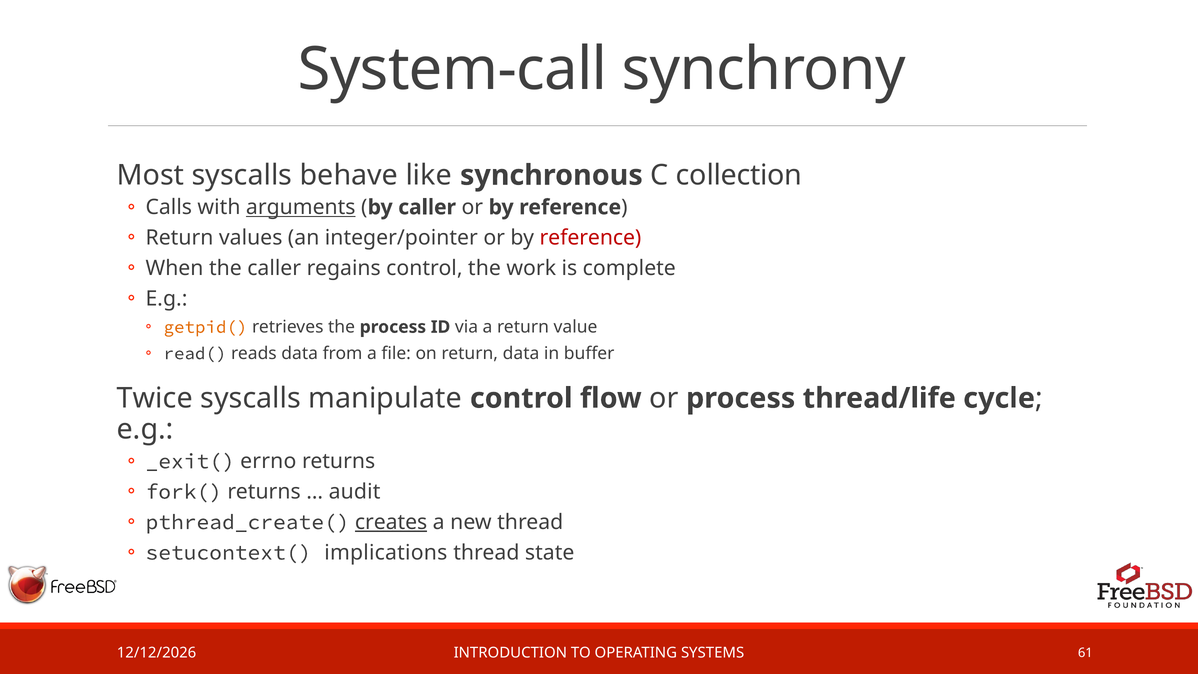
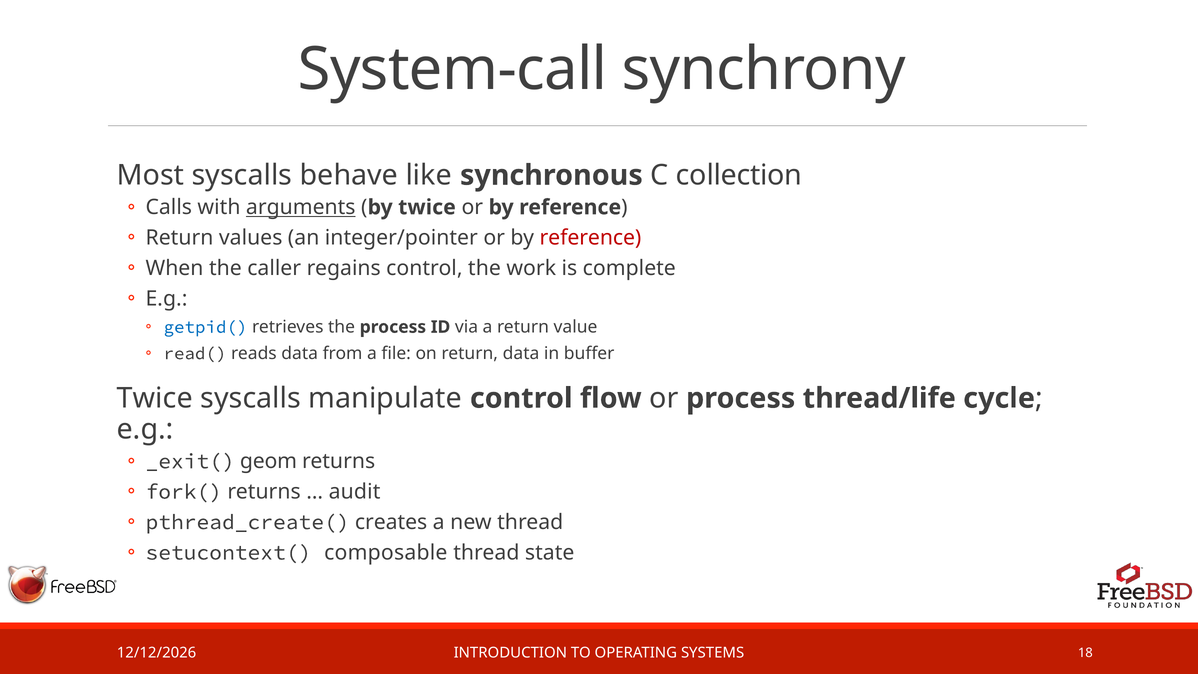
by caller: caller -> twice (427, 207)
getpid( colour: orange -> blue (206, 327)
errno: errno -> geom (268, 461)
creates underline: present -> none (391, 522)
implications: implications -> composable (386, 552)
61: 61 -> 18 (1085, 653)
